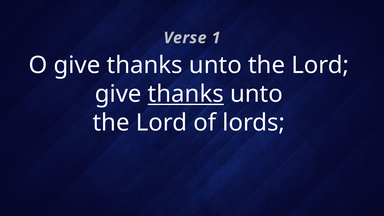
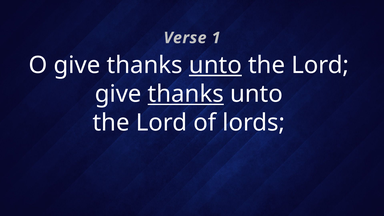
unto underline: none -> present (215, 65)
